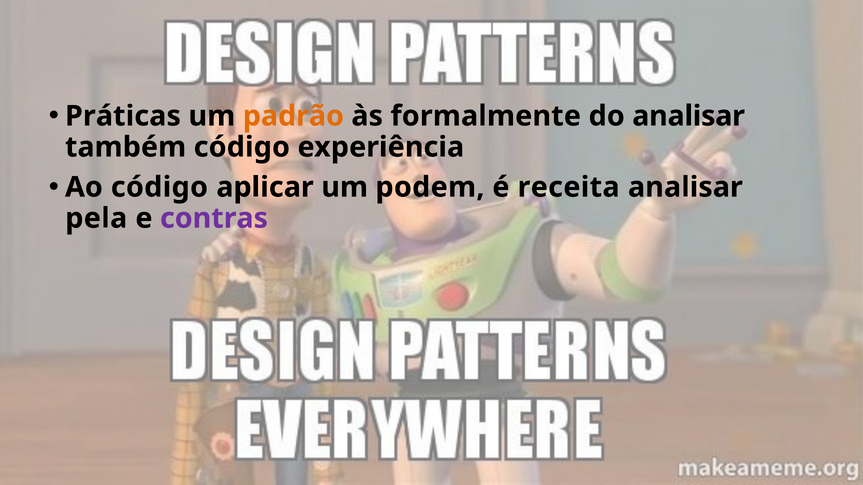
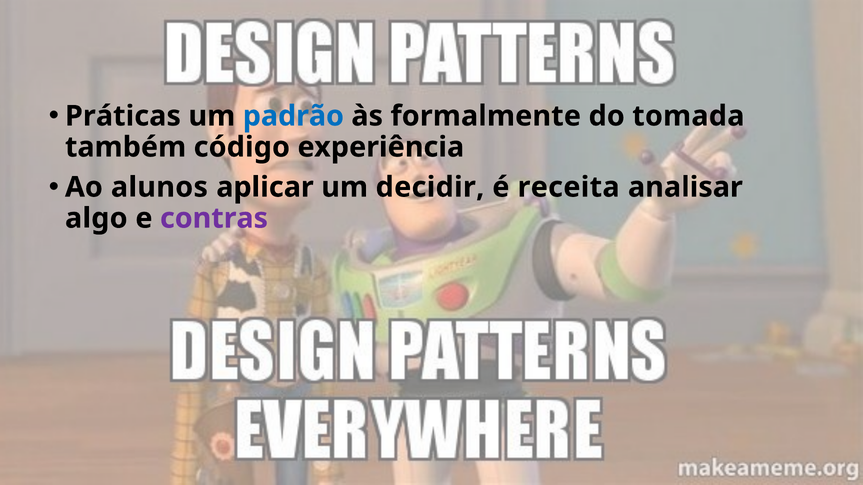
padrão colour: orange -> blue (293, 116)
do analisar: analisar -> tomada (688, 116)
Ao código: código -> alunos (159, 187)
podem: podem -> decidir (430, 187)
pela: pela -> algo (96, 218)
